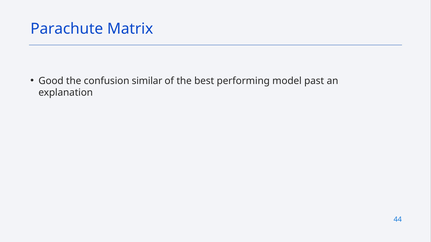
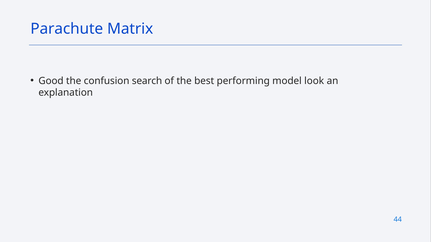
similar: similar -> search (147, 81)
past: past -> look (314, 81)
